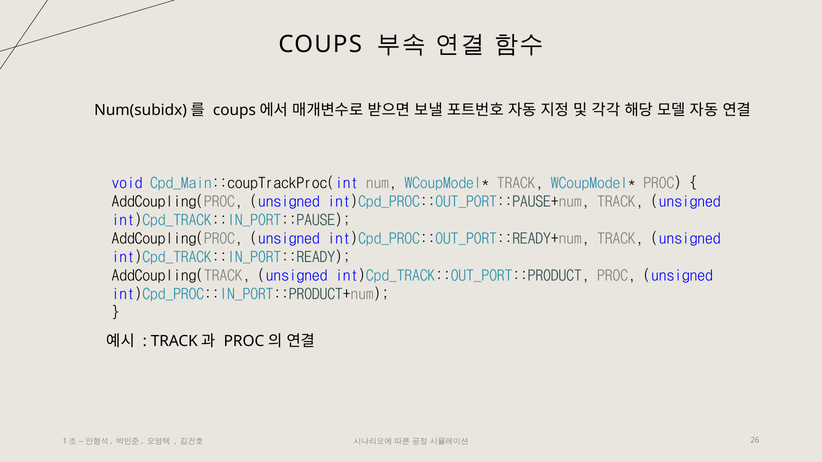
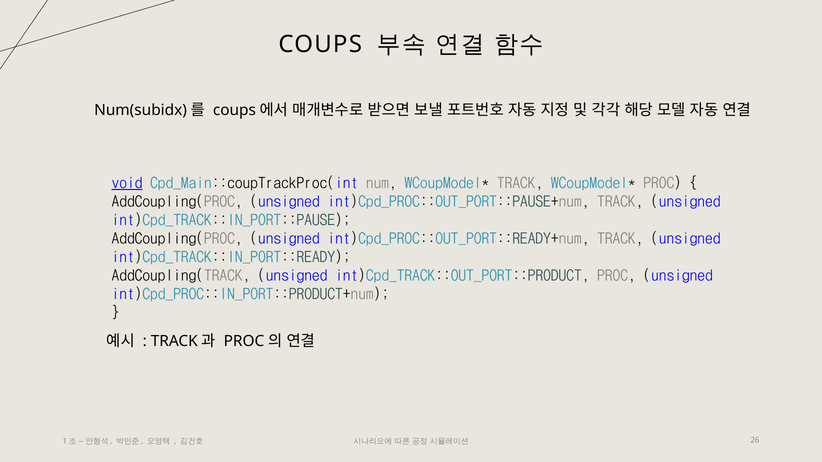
void underline: none -> present (127, 183)
